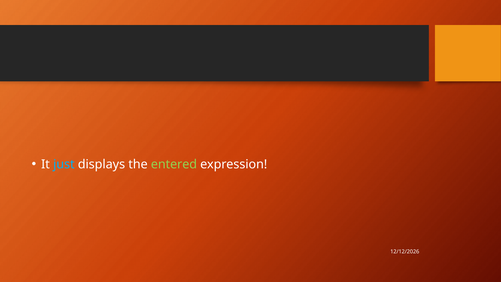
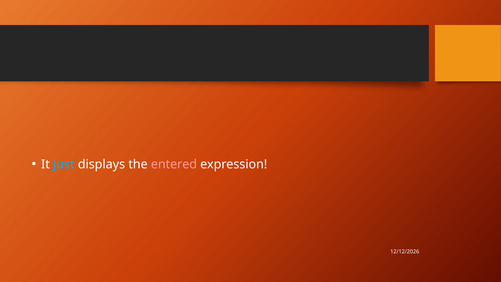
entered colour: light green -> pink (174, 164)
